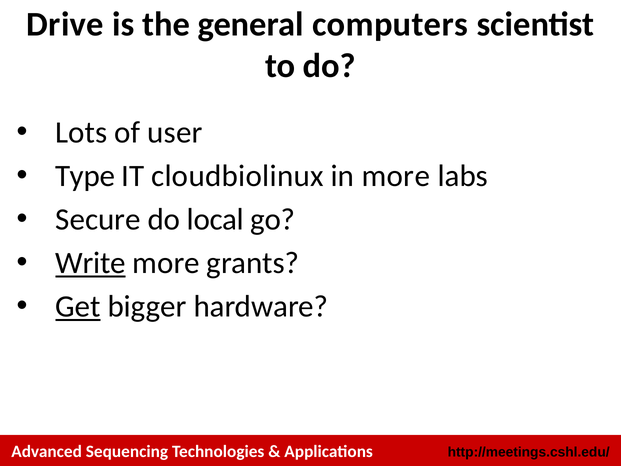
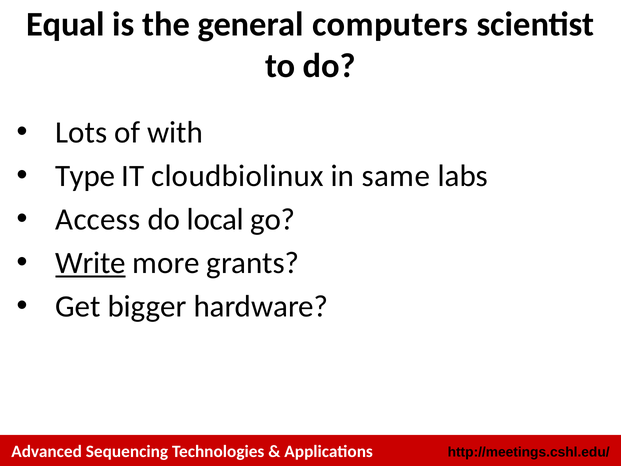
Drive: Drive -> Equal (65, 24)
user: user -> with (175, 133)
in more: more -> same (396, 176)
Secure: Secure -> Access (98, 220)
Get underline: present -> none (78, 306)
